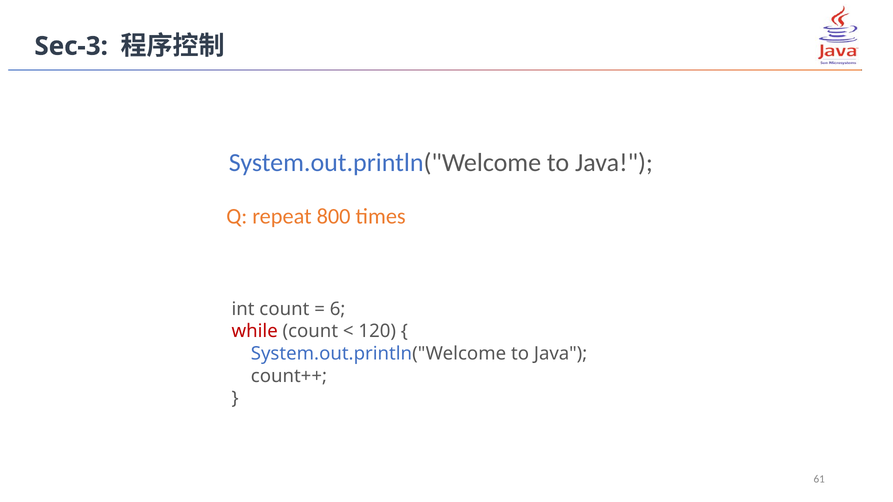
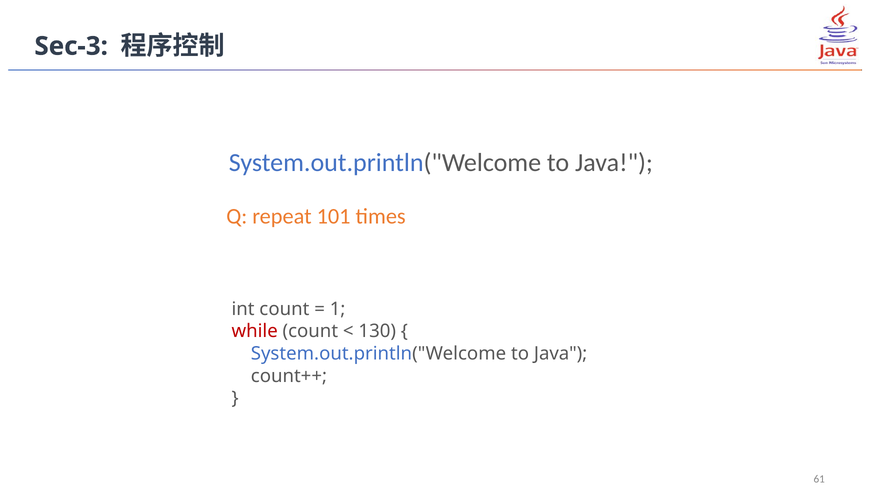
800: 800 -> 101 (334, 217)
6: 6 -> 1 (338, 309)
120: 120 -> 130 (377, 331)
